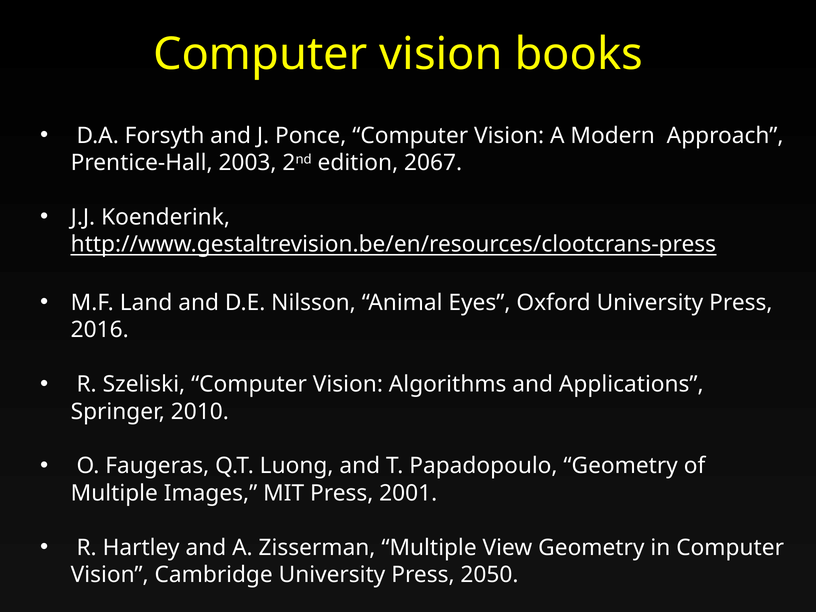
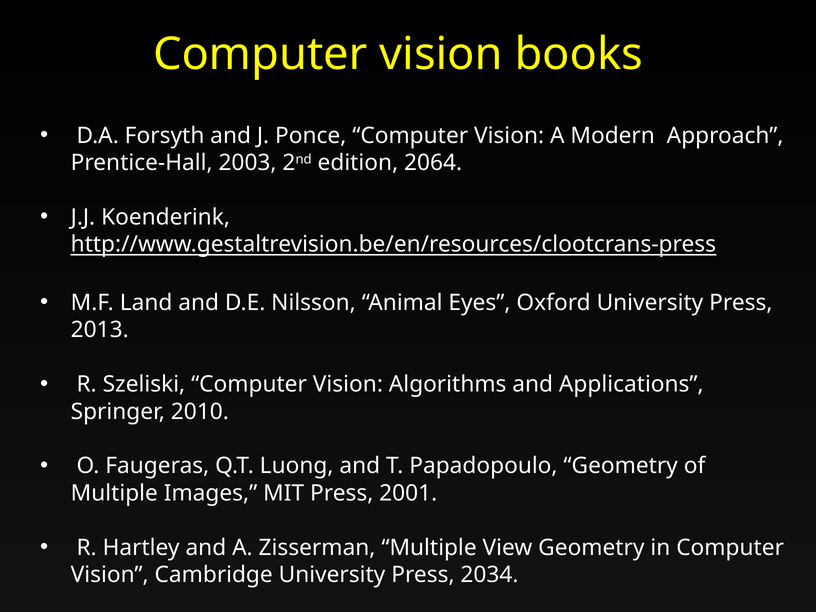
2067: 2067 -> 2064 (433, 163)
2016: 2016 -> 2013 (100, 330)
2050: 2050 -> 2034 (489, 575)
